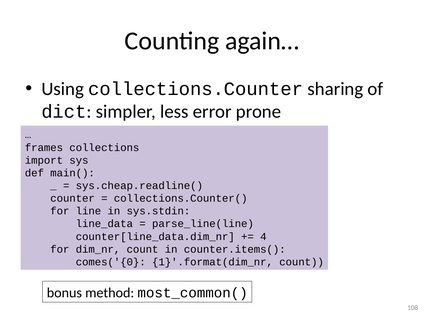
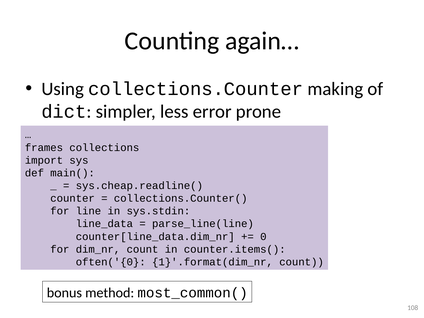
sharing: sharing -> making (335, 89)
4: 4 -> 0 (263, 237)
comes('{0: comes('{0 -> often('{0 (111, 262)
